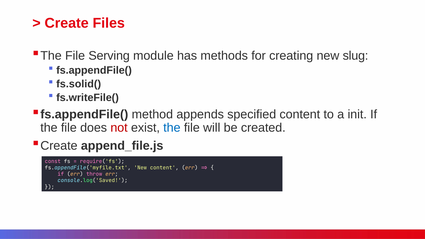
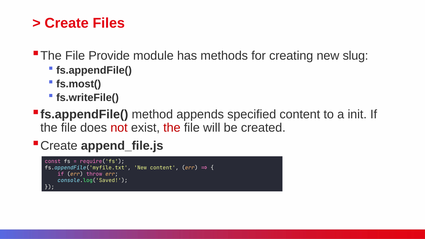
Serving: Serving -> Provide (109, 56)
fs.solid(: fs.solid( -> fs.most( (79, 84)
the colour: blue -> red (172, 128)
